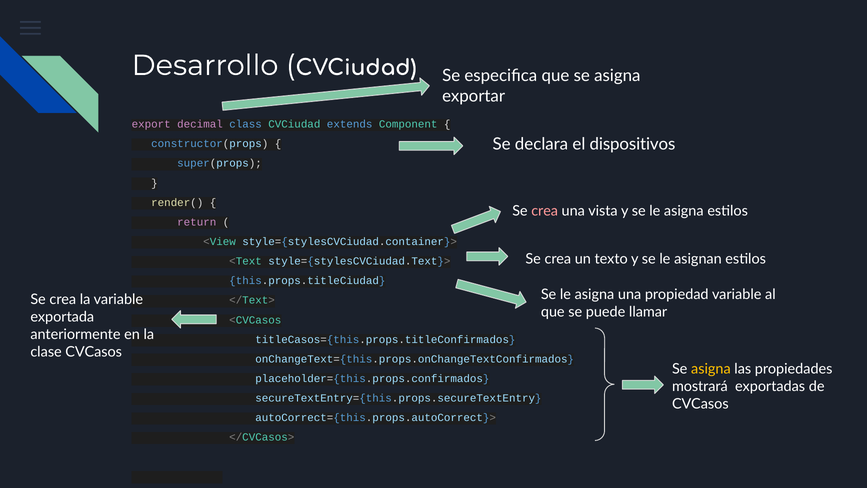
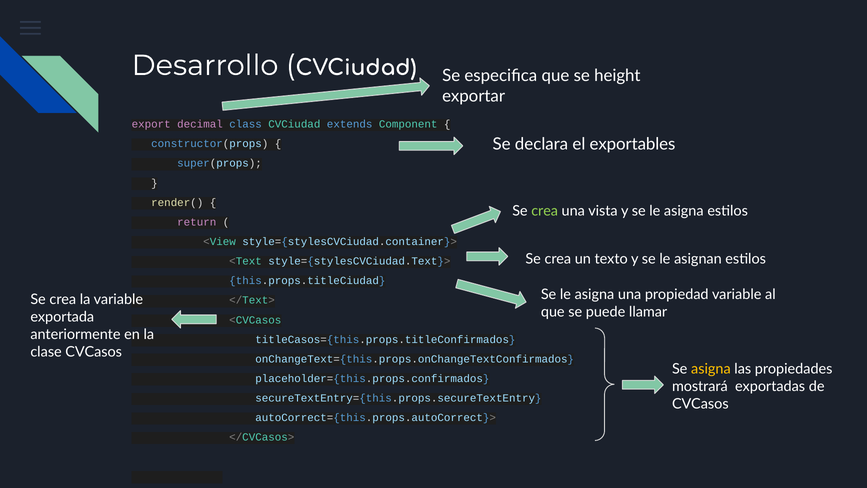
que se asigna: asigna -> height (617, 76)
dispositivos: dispositivos -> exportables (632, 144)
crea colour: pink -> light green (545, 211)
